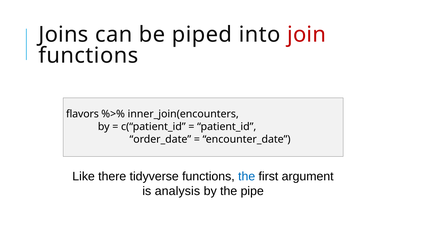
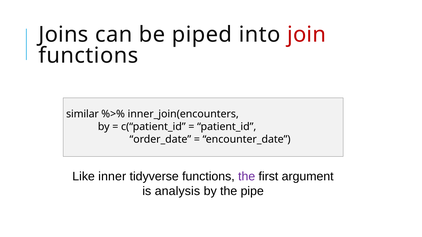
flavors: flavors -> similar (82, 114)
there: there -> inner (112, 177)
the colour: blue -> purple (247, 177)
